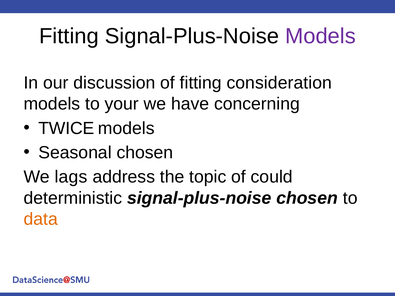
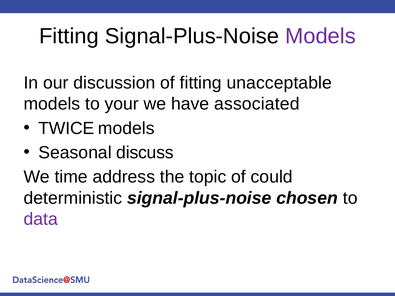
consideration: consideration -> unacceptable (279, 83)
concerning: concerning -> associated (257, 104)
Seasonal chosen: chosen -> discuss (145, 153)
lags: lags -> time (71, 177)
data colour: orange -> purple (41, 219)
